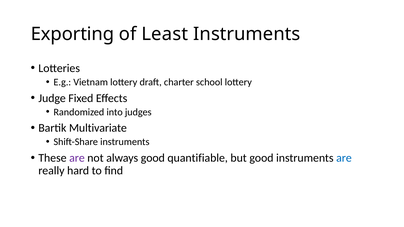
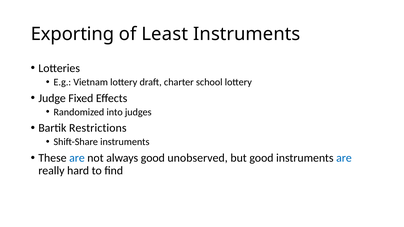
Multivariate: Multivariate -> Restrictions (98, 128)
are colour: purple -> blue (77, 158)
quantifiable: quantifiable -> unobserved (198, 158)
